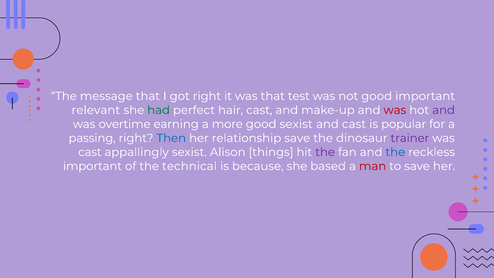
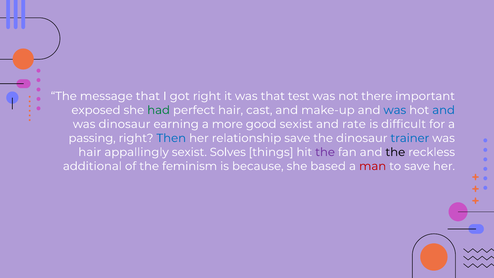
not good: good -> there (377, 96)
relevant: relevant -> exposed (96, 110)
was colour: red -> blue (395, 110)
and colour: purple -> blue (444, 110)
was overtime: overtime -> dinosaur (124, 124)
and cast: cast -> rate (354, 124)
popular: popular -> difficult (404, 124)
trainer colour: purple -> blue (410, 138)
cast: cast -> hair (90, 152)
Alison: Alison -> Solves (228, 152)
the colour: blue -> black (395, 152)
important: important -> additional (92, 166)
technical: technical -> feminism (190, 166)
